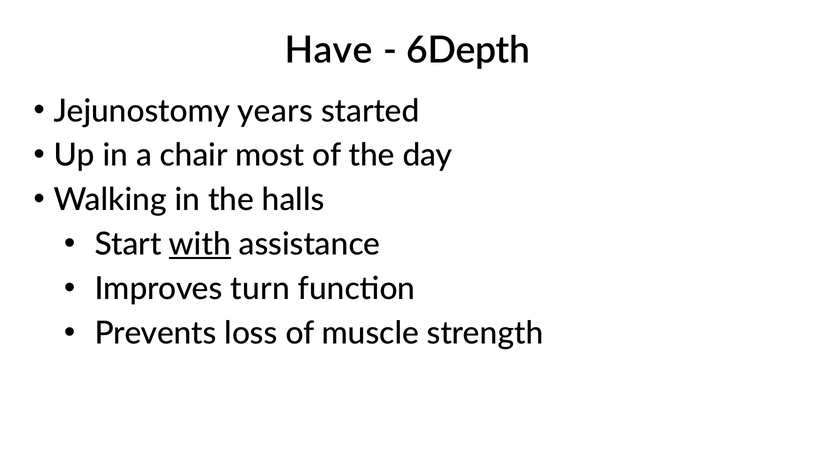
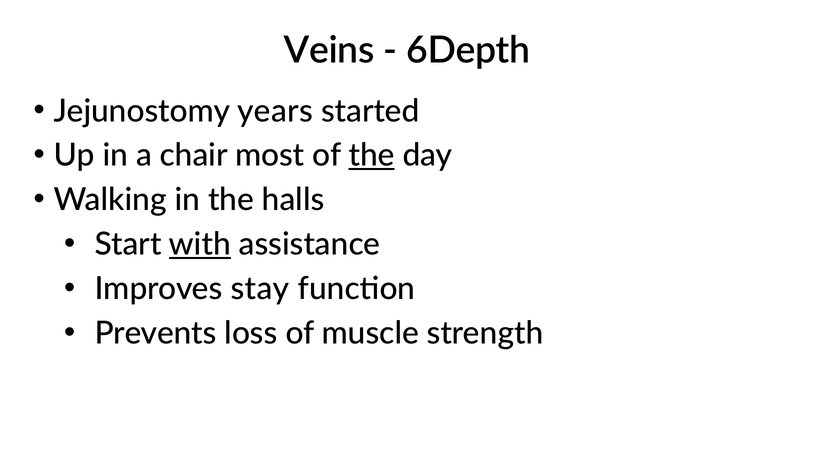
Have: Have -> Veins (329, 51)
the underline: none -> present (372, 156)
turn: turn -> stay (260, 289)
